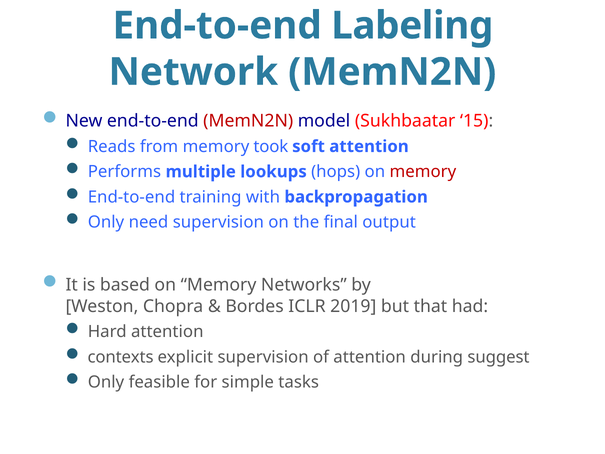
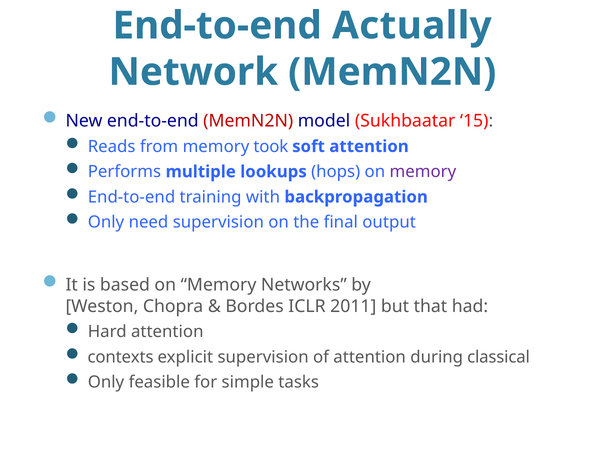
Labeling: Labeling -> Actually (412, 26)
memory colour: red -> purple (423, 172)
2019: 2019 -> 2011 (353, 306)
suggest: suggest -> classical (499, 357)
